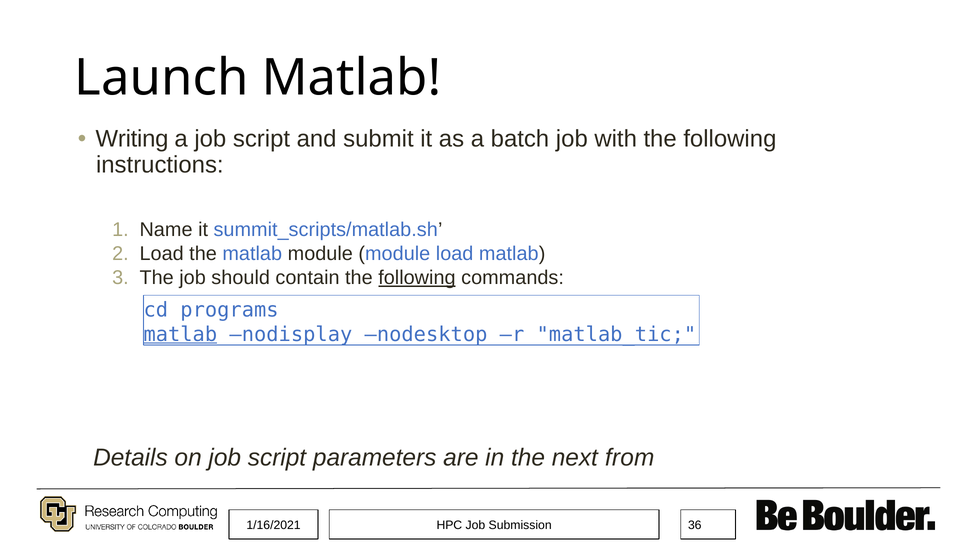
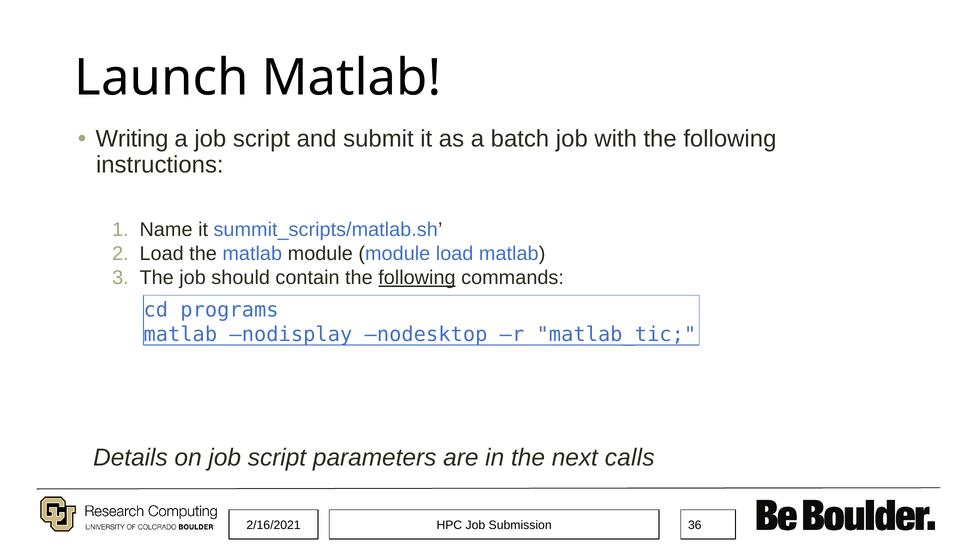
matlab underline: present -> none (180, 334)
from: from -> calls (630, 457)
1/16/2021: 1/16/2021 -> 2/16/2021 (274, 525)
